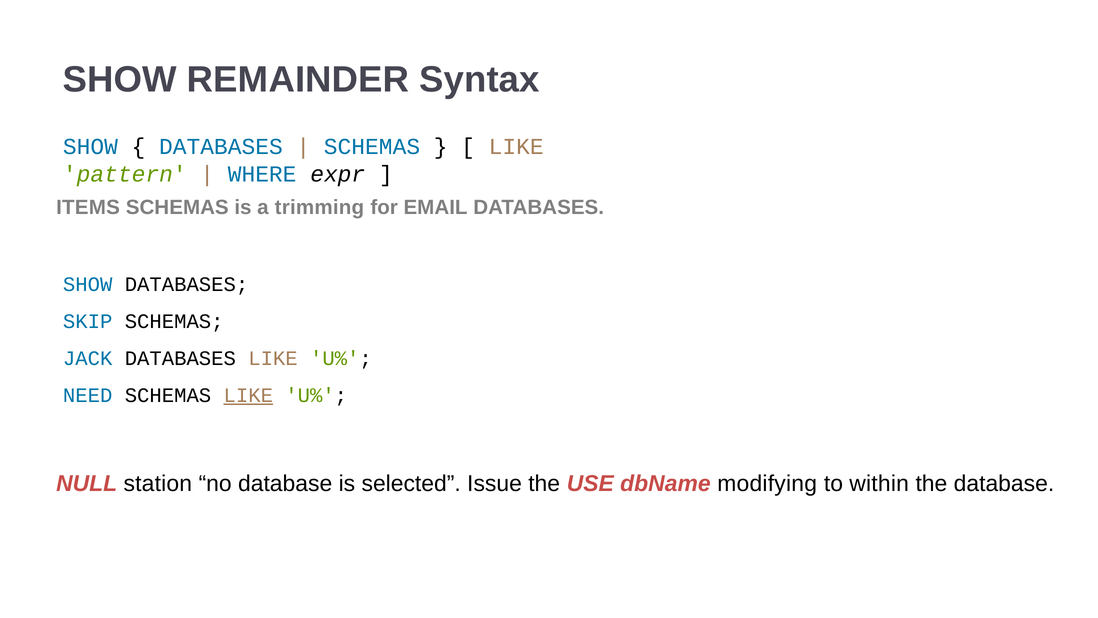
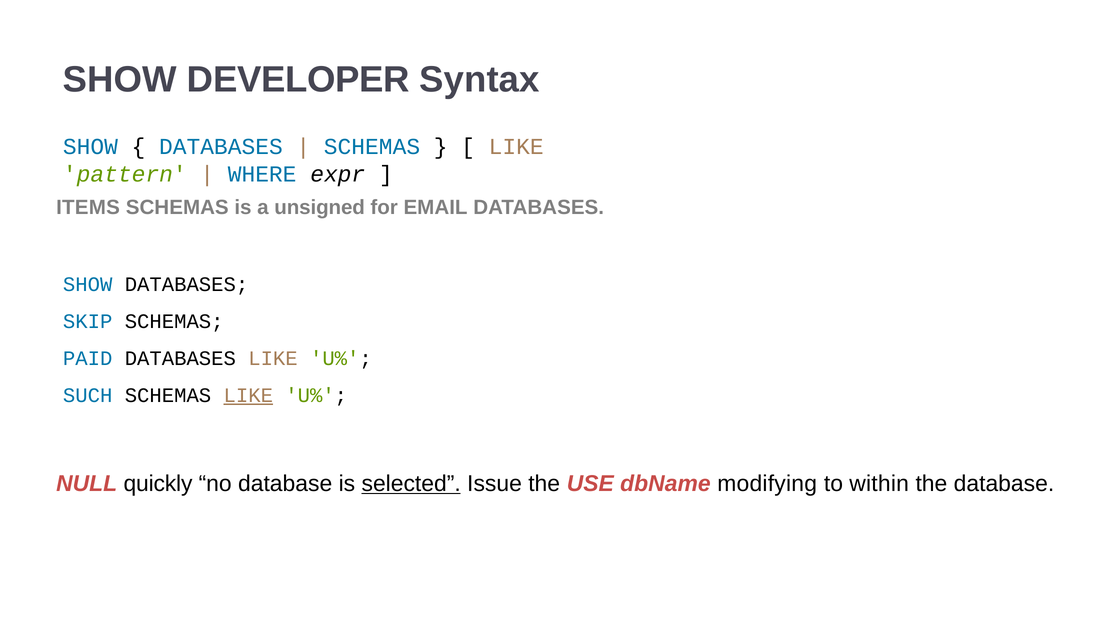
REMAINDER: REMAINDER -> DEVELOPER (298, 79)
trimming: trimming -> unsigned (320, 207)
JACK: JACK -> PAID (88, 358)
NEED: NEED -> SUCH (88, 395)
station: station -> quickly (158, 483)
selected underline: none -> present (411, 483)
